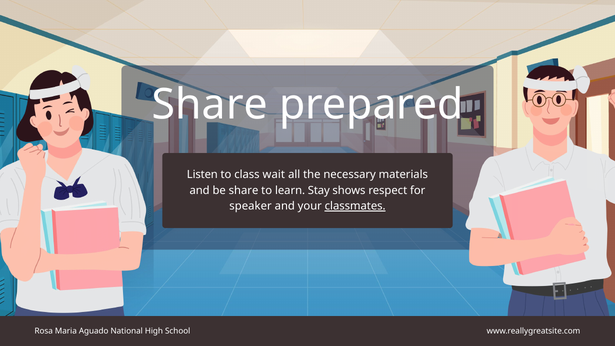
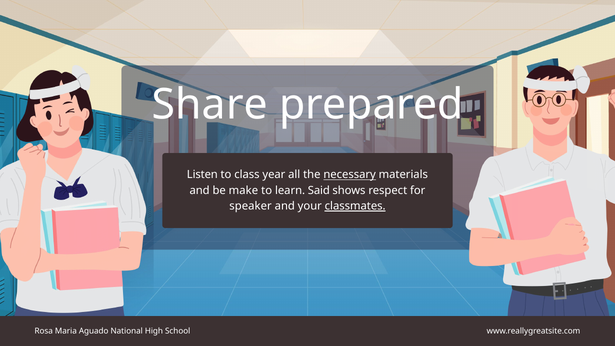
wait: wait -> year (274, 175)
necessary underline: none -> present (350, 175)
be share: share -> make (243, 190)
Stay: Stay -> Said (319, 190)
